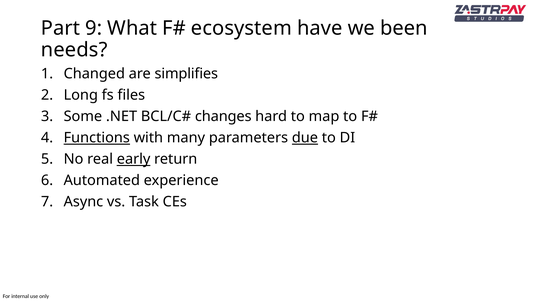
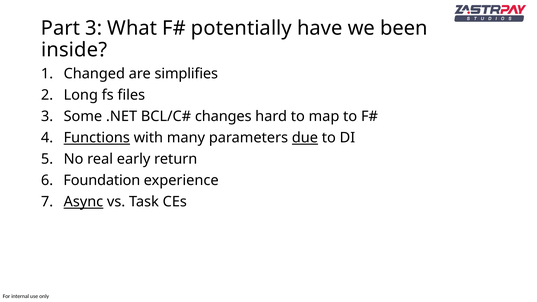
Part 9: 9 -> 3 (94, 28)
ecosystem: ecosystem -> potentially (241, 28)
needs: needs -> inside (74, 50)
early underline: present -> none (134, 159)
Automated: Automated -> Foundation (102, 181)
Async underline: none -> present (83, 202)
